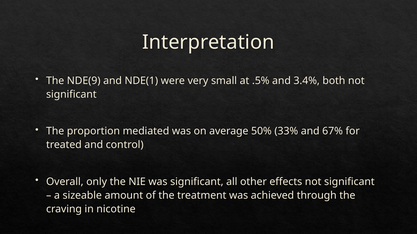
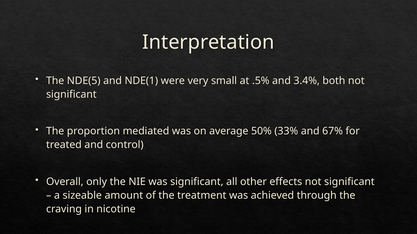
NDE(9: NDE(9 -> NDE(5 (84, 81)
